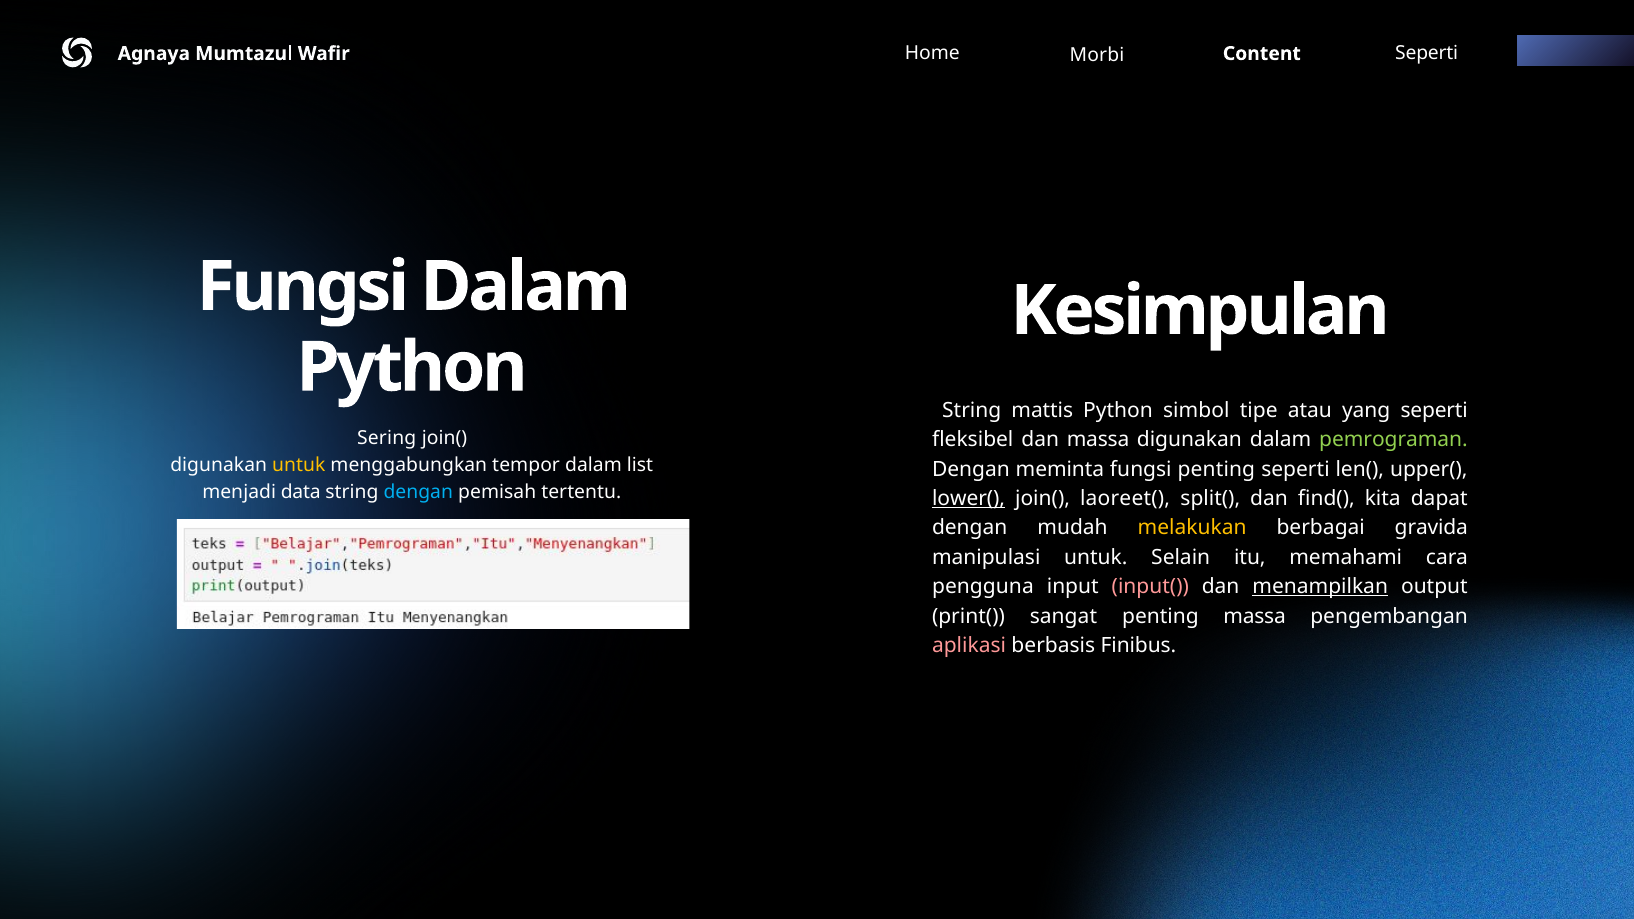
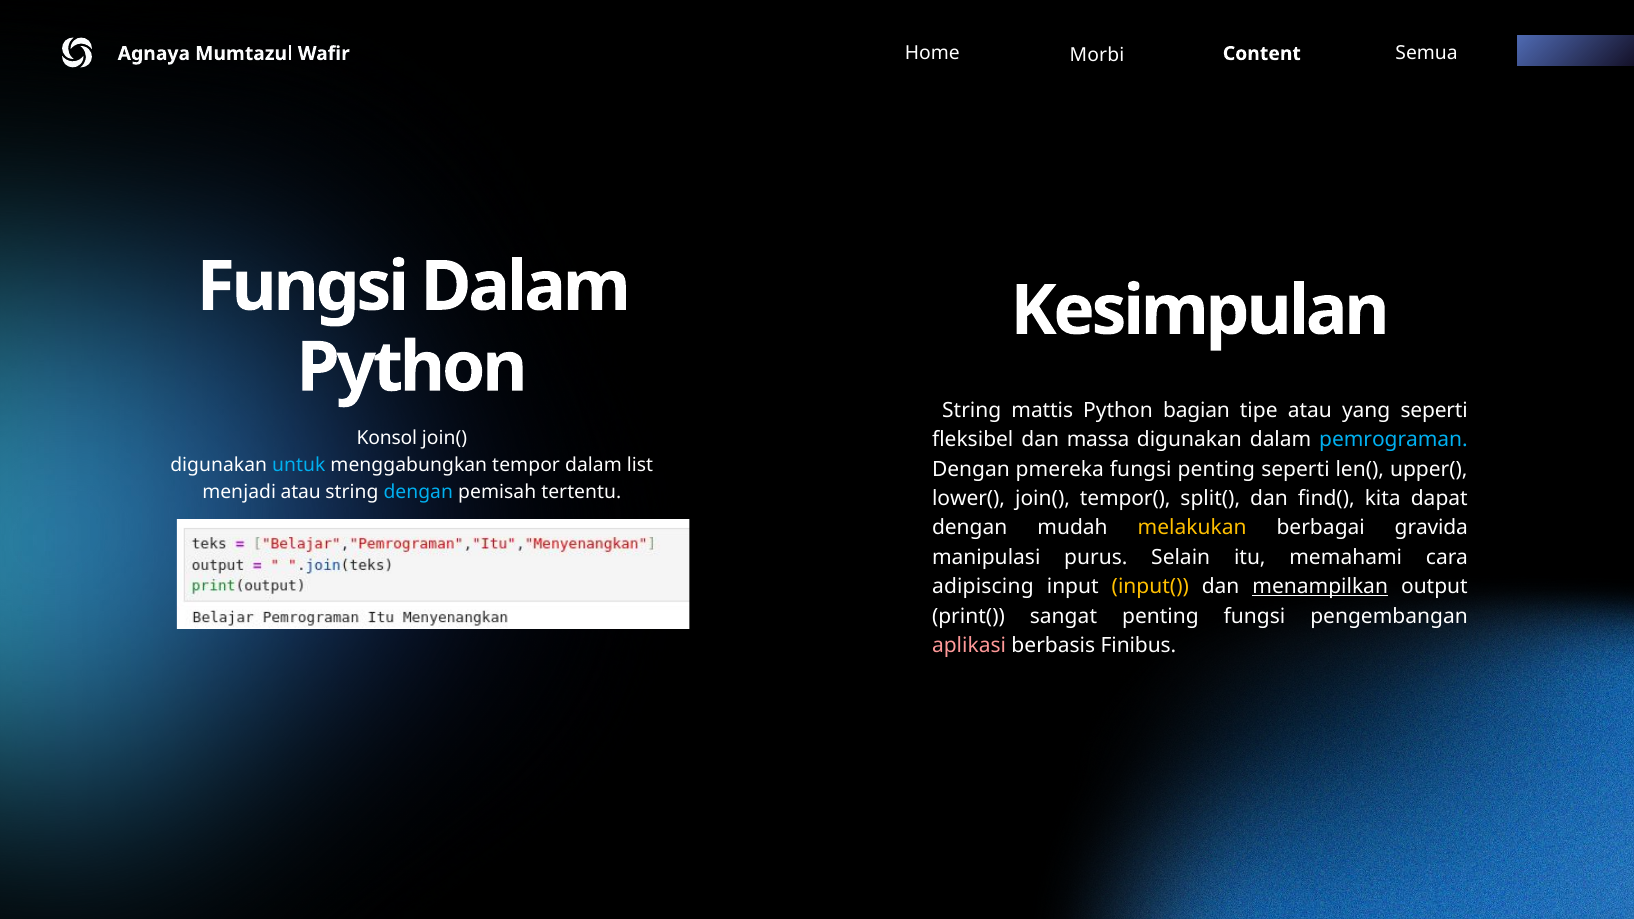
Content Seperti: Seperti -> Semua (1427, 54)
simbol: simbol -> bagian (1196, 410)
Sering: Sering -> Konsol (387, 438)
pemrograman colour: light green -> light blue (1393, 440)
untuk colour: yellow -> light blue (299, 465)
meminta: meminta -> pmereka (1060, 469)
menjadi data: data -> atau (301, 492)
lower( underline: present -> none (969, 499)
laoreet(: laoreet( -> tempor( (1125, 499)
manipulasi untuk: untuk -> purus (1096, 557)
pengguna: pengguna -> adipiscing (983, 587)
input( colour: pink -> yellow (1150, 587)
penting massa: massa -> fungsi (1255, 616)
